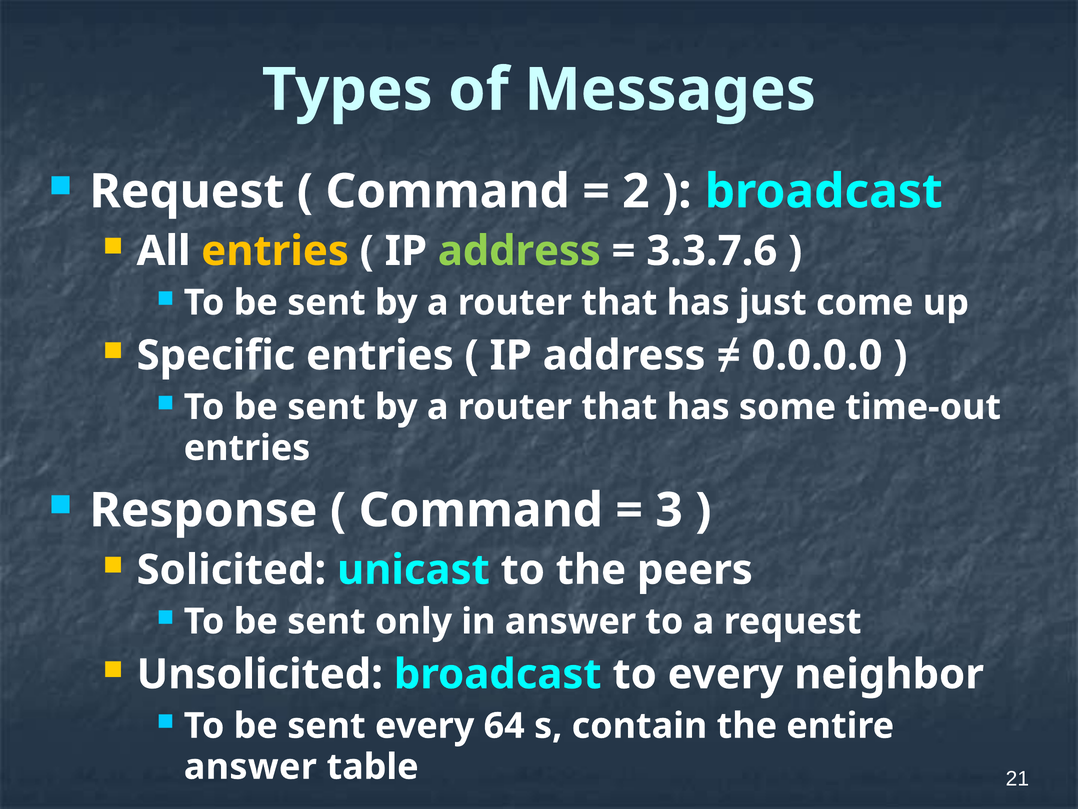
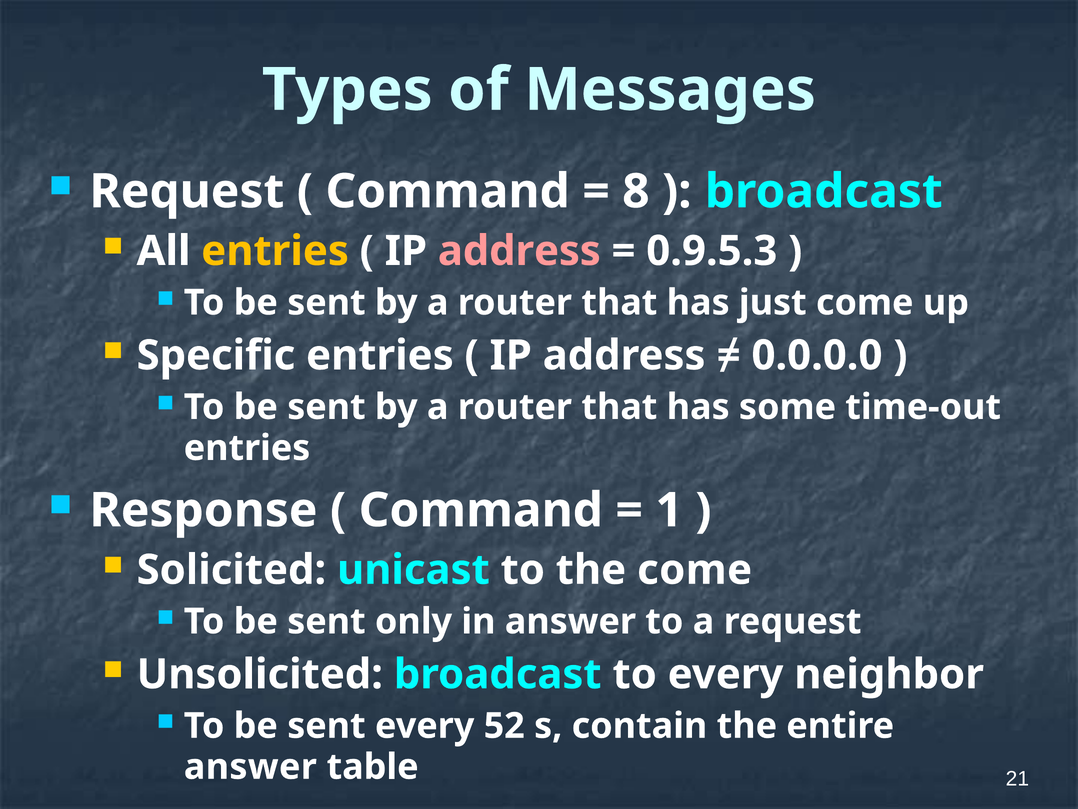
2: 2 -> 8 (636, 191)
address colour: light green -> pink (519, 251)
3.3.7.6: 3.3.7.6 -> 0.9.5.3 (712, 251)
3: 3 -> 1 (669, 510)
the peers: peers -> come (695, 570)
64: 64 -> 52 (504, 726)
